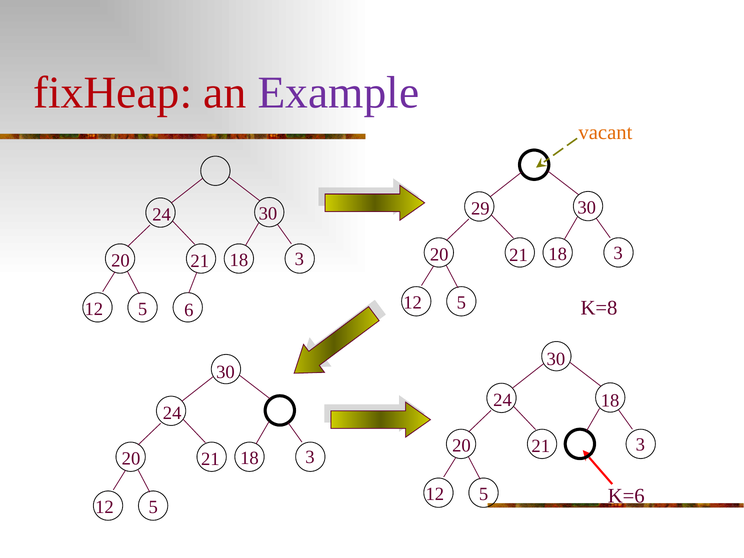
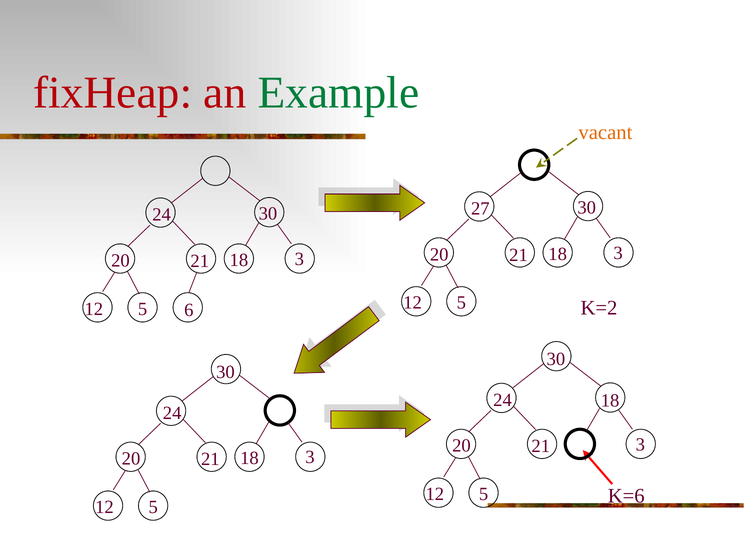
Example colour: purple -> green (338, 93)
29: 29 -> 27 (480, 209)
K=8: K=8 -> K=2 (599, 308)
